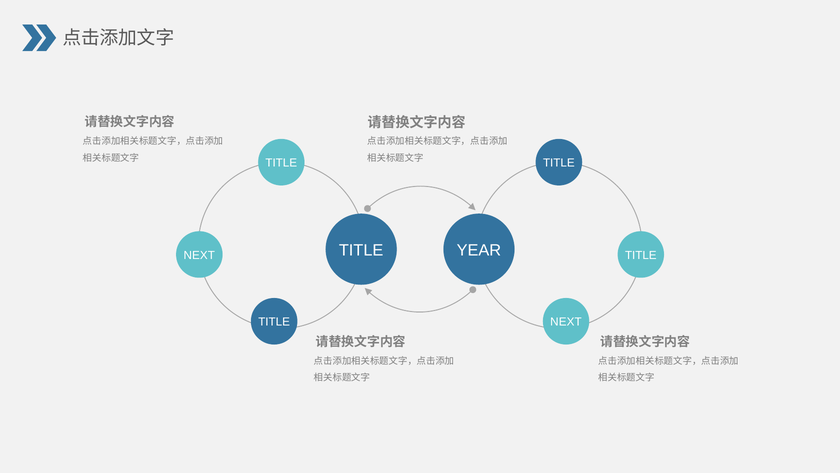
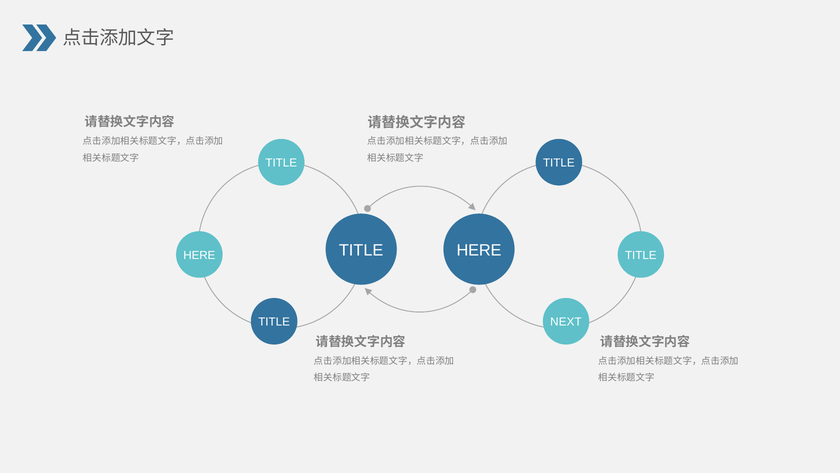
YEAR: YEAR -> HERE (479, 250)
NEXT: NEXT -> HERE (199, 255)
